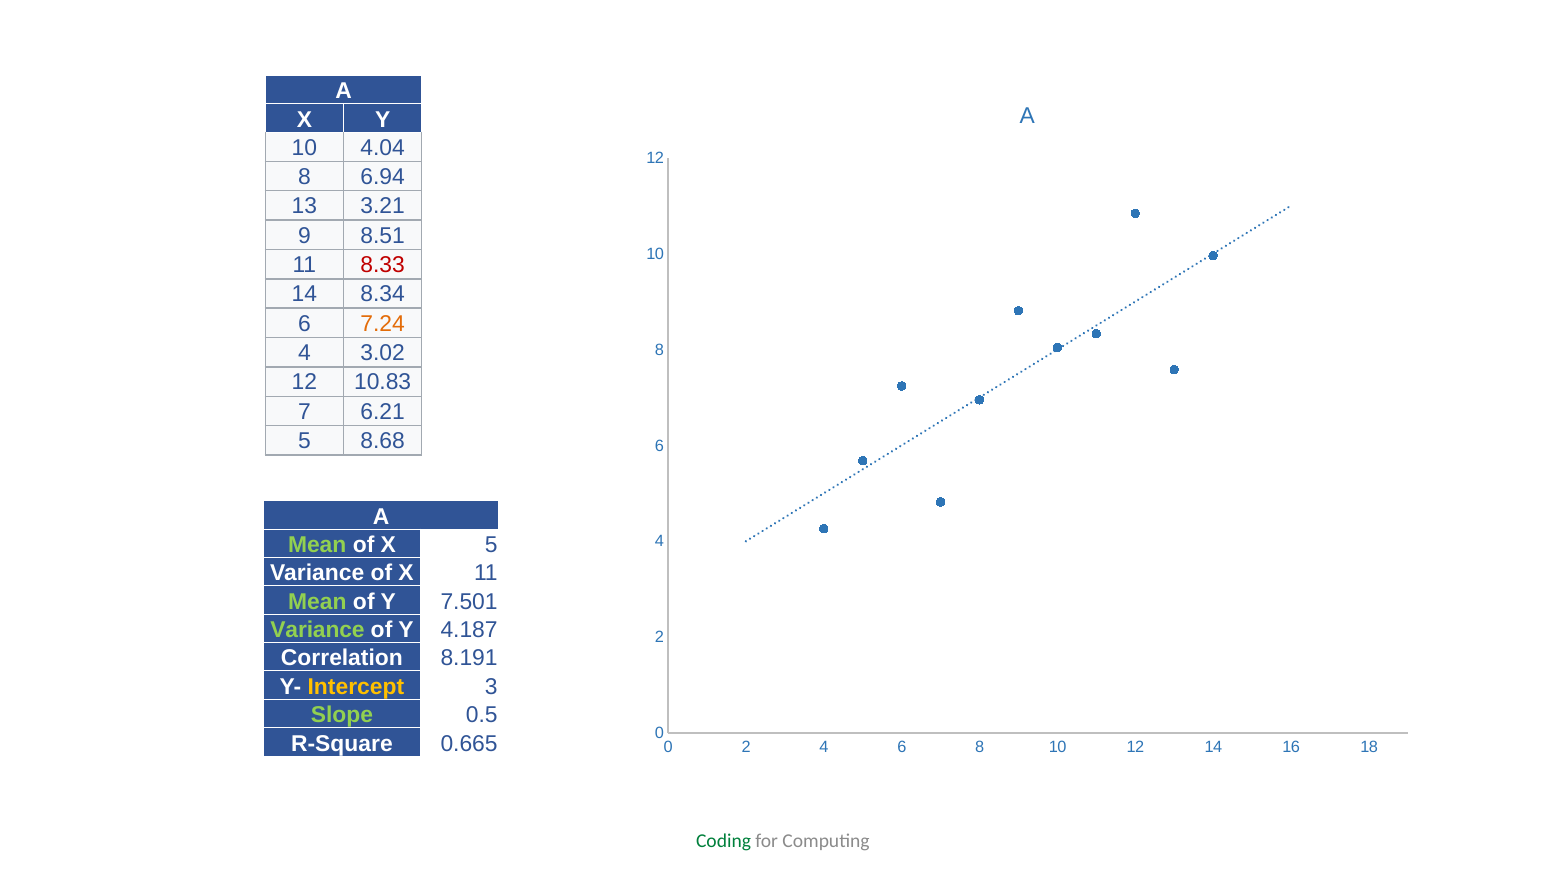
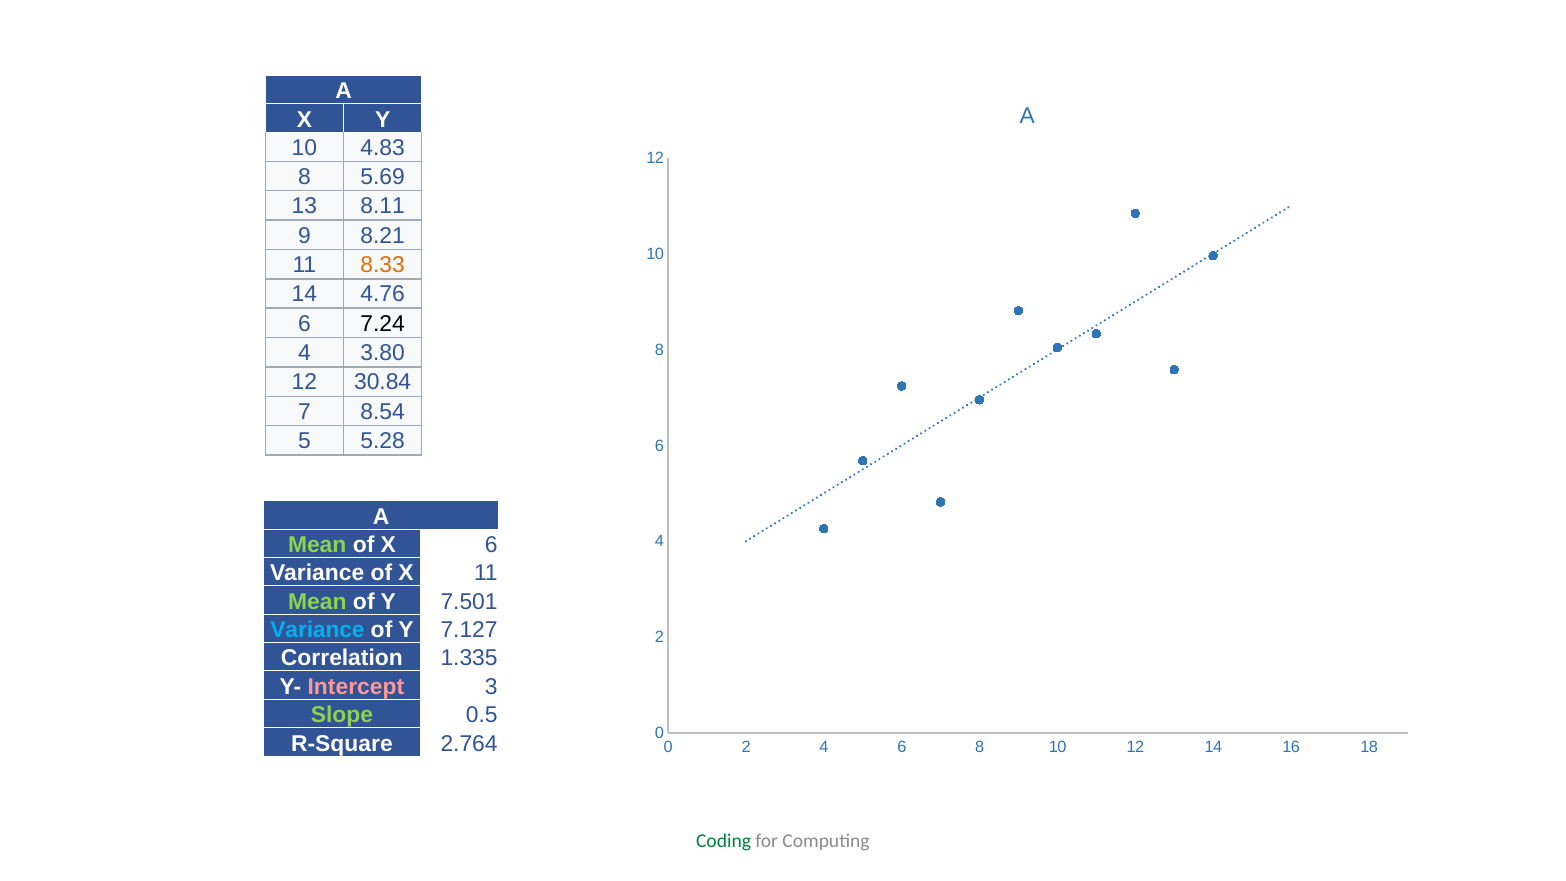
4.04: 4.04 -> 4.83 (383, 148)
6.94: 6.94 -> 5.69 (383, 177)
3.21: 3.21 -> 8.11 (383, 206)
8.51: 8.51 -> 8.21 (383, 236)
8.33 colour: red -> orange (383, 265)
8.34: 8.34 -> 4.76 (383, 294)
7.24 colour: orange -> black (383, 324)
3.02: 3.02 -> 3.80 (383, 353)
10.83: 10.83 -> 30.84 (383, 382)
6.21: 6.21 -> 8.54 (383, 412)
8.68: 8.68 -> 5.28 (383, 441)
X 5: 5 -> 6 (491, 545)
Variance colour: light green -> light blue (318, 630)
4.187: 4.187 -> 7.127 (469, 630)
8.191: 8.191 -> 1.335 (469, 658)
Intercept colour: yellow -> pink (356, 687)
0.665: 0.665 -> 2.764 (469, 743)
